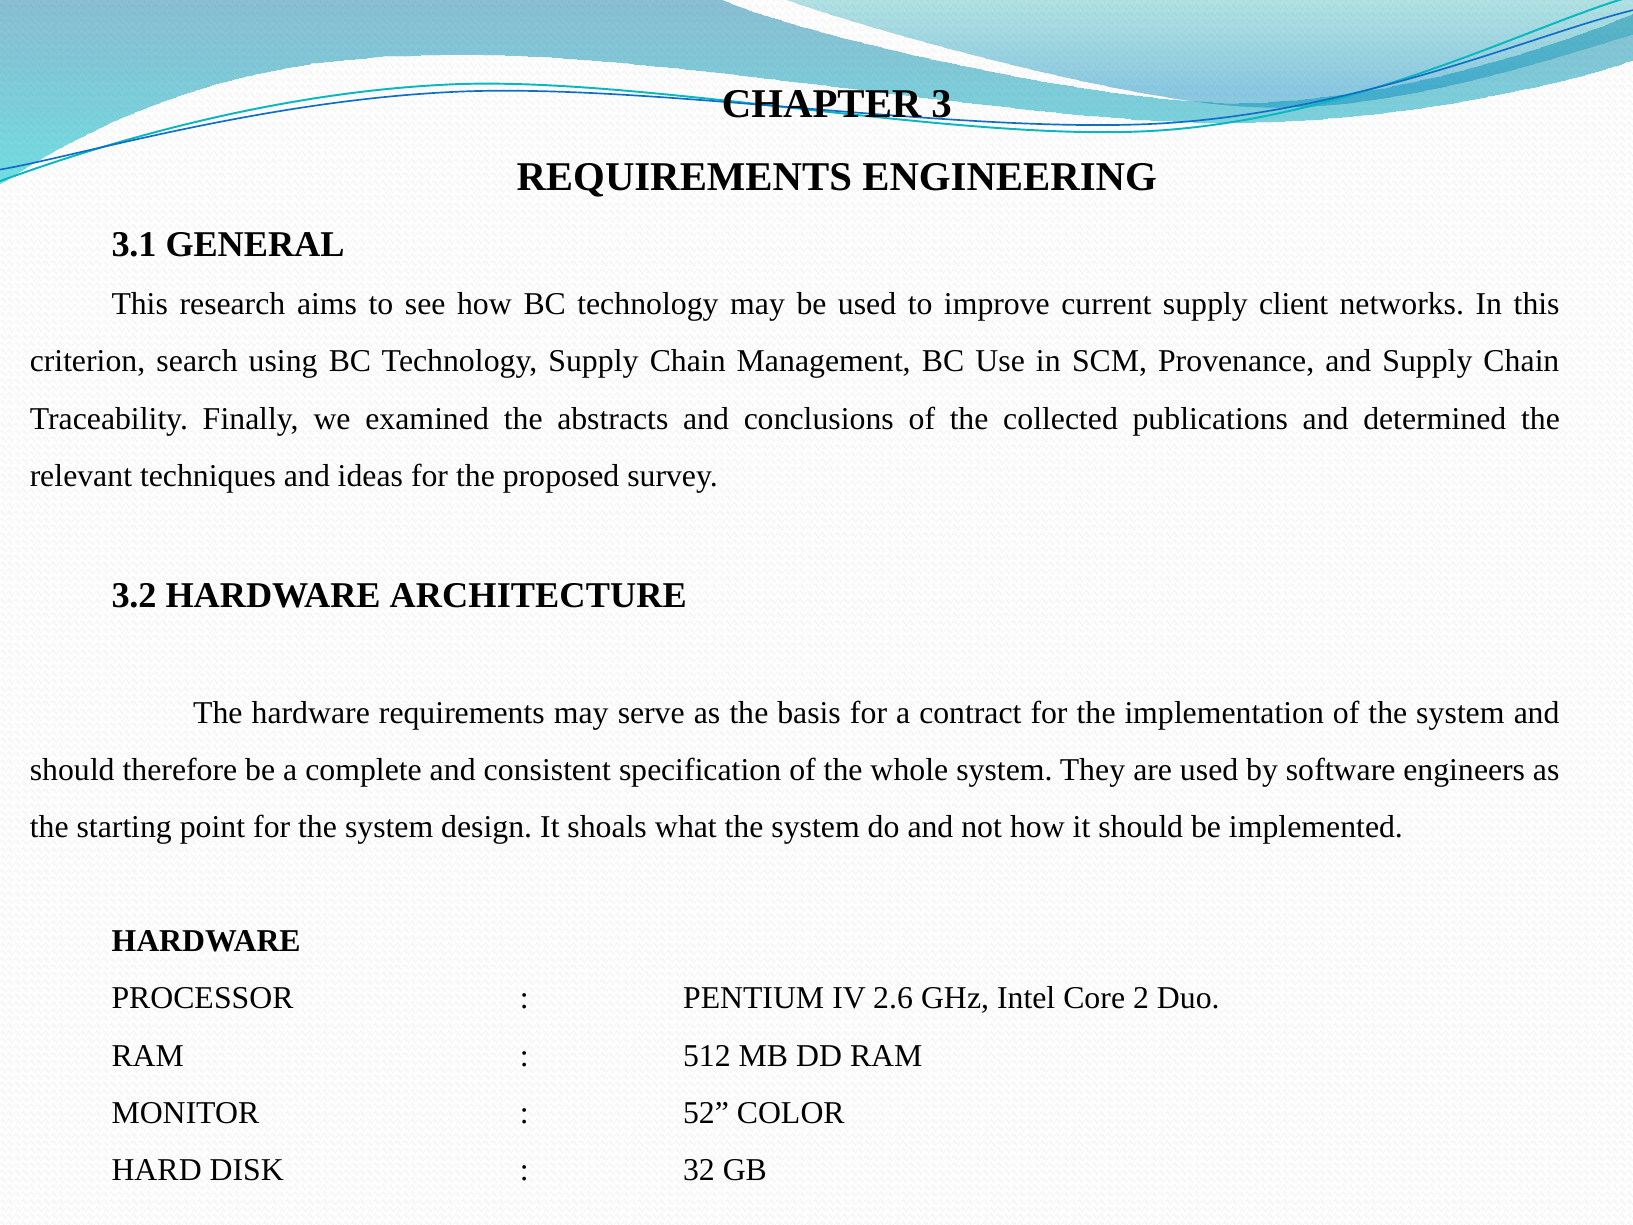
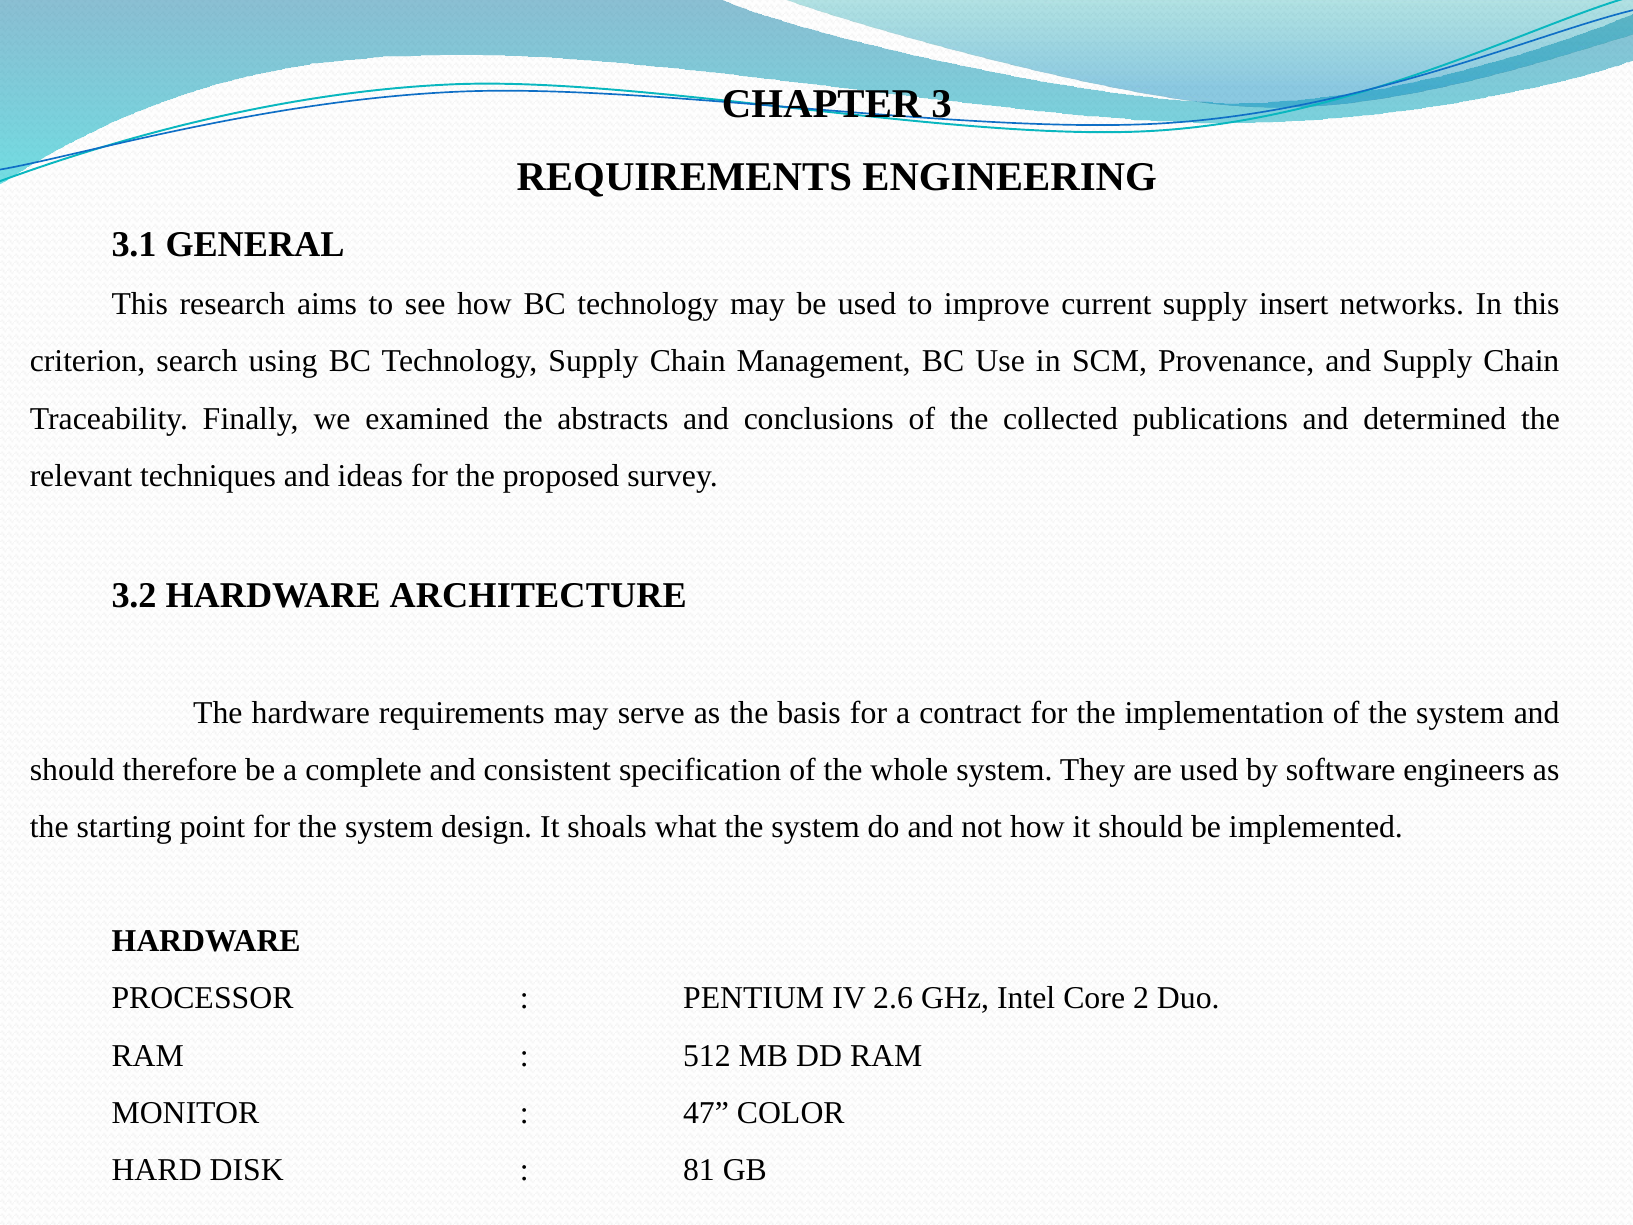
client: client -> insert (1294, 304)
52: 52 -> 47 (706, 1112)
32: 32 -> 81 (699, 1170)
